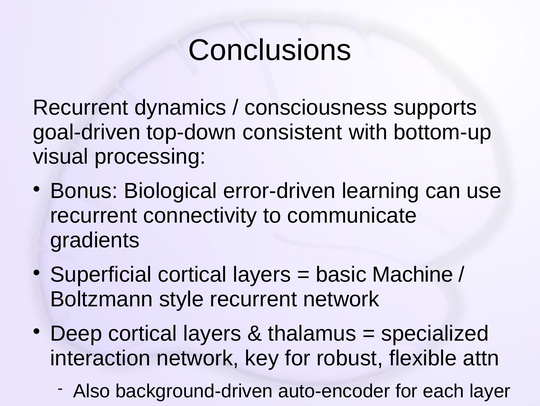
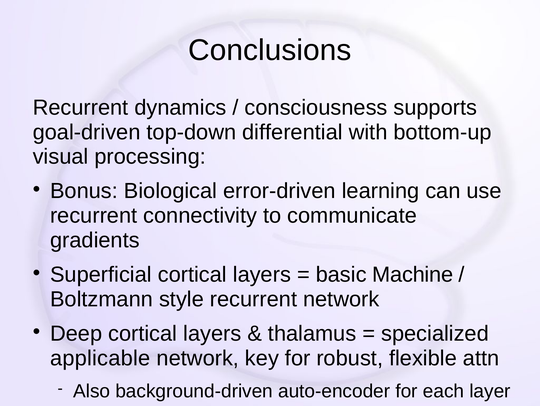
consistent: consistent -> differential (292, 132)
interaction: interaction -> applicable (100, 358)
